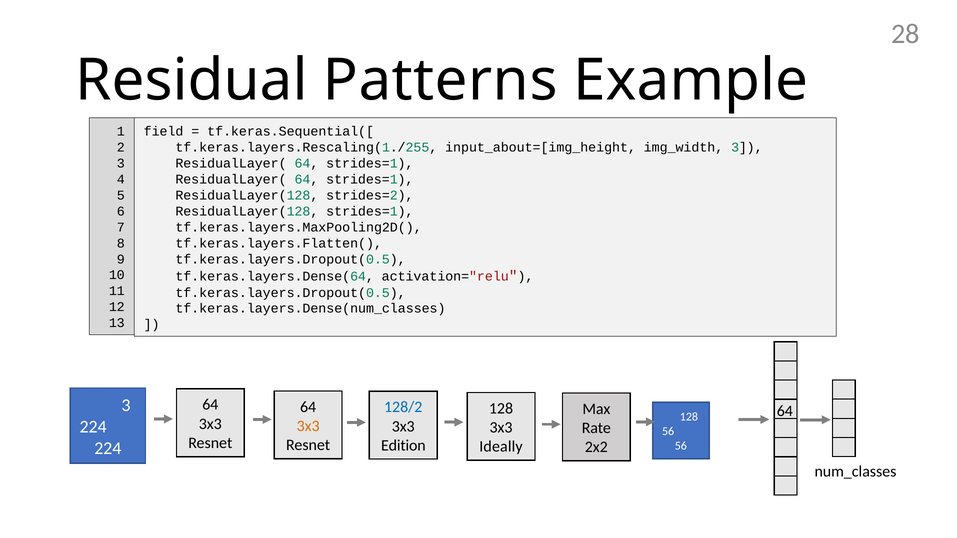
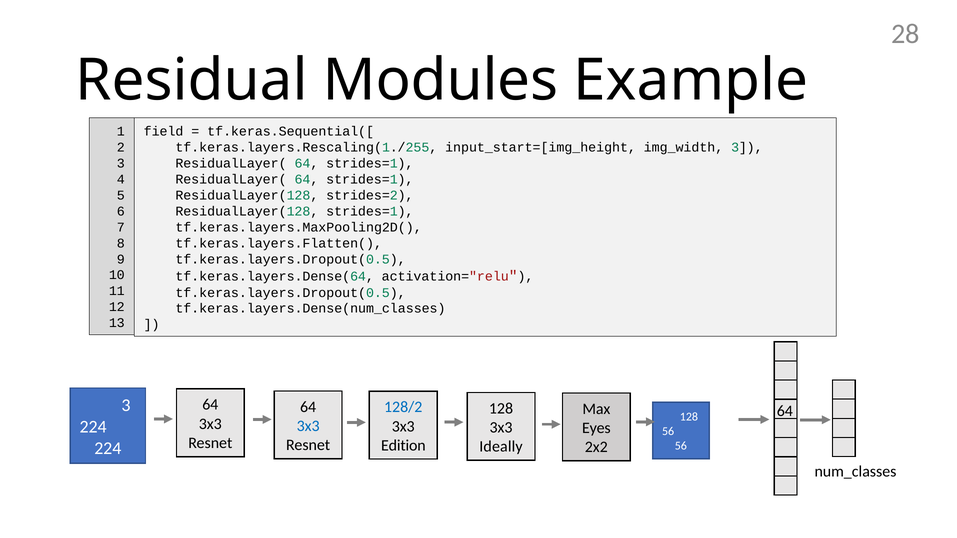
Patterns: Patterns -> Modules (441, 80)
input_about=[img_height: input_about=[img_height -> input_start=[img_height (541, 147)
3x3 colour: orange -> blue (308, 426)
Rate: Rate -> Eyes (596, 428)
